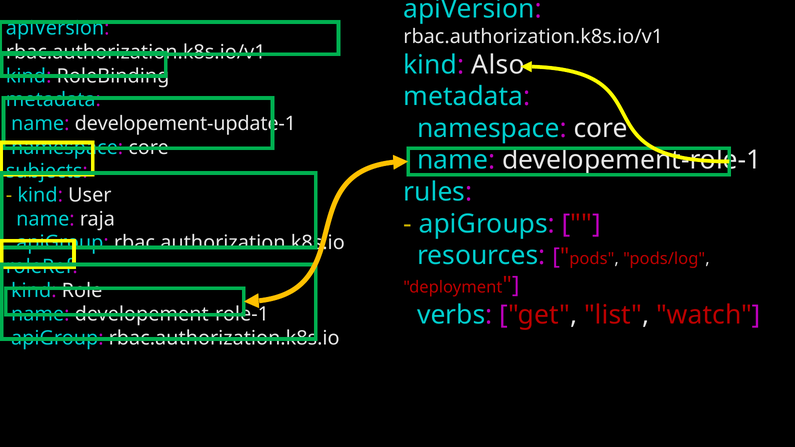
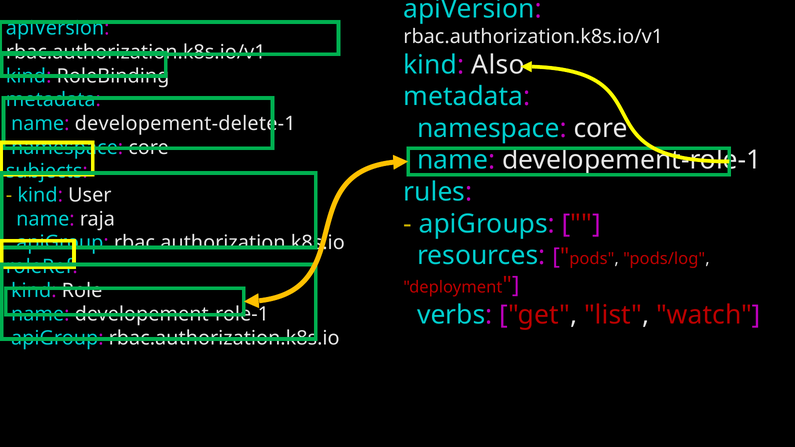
developement-update-1: developement-update-1 -> developement-delete-1 (185, 124)
